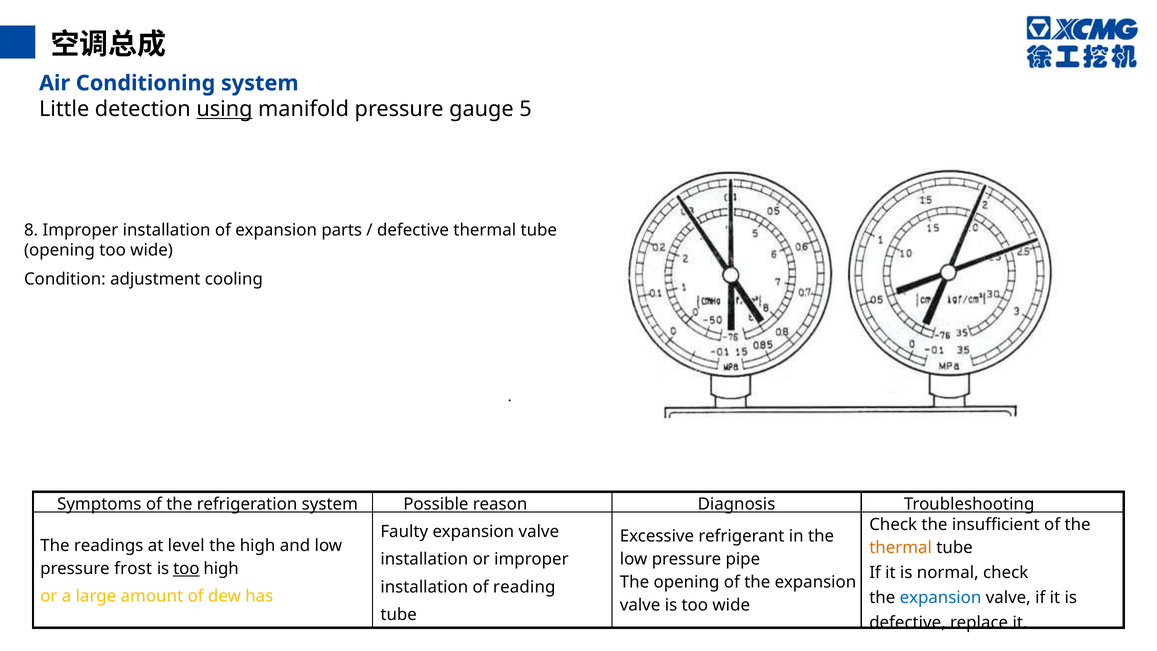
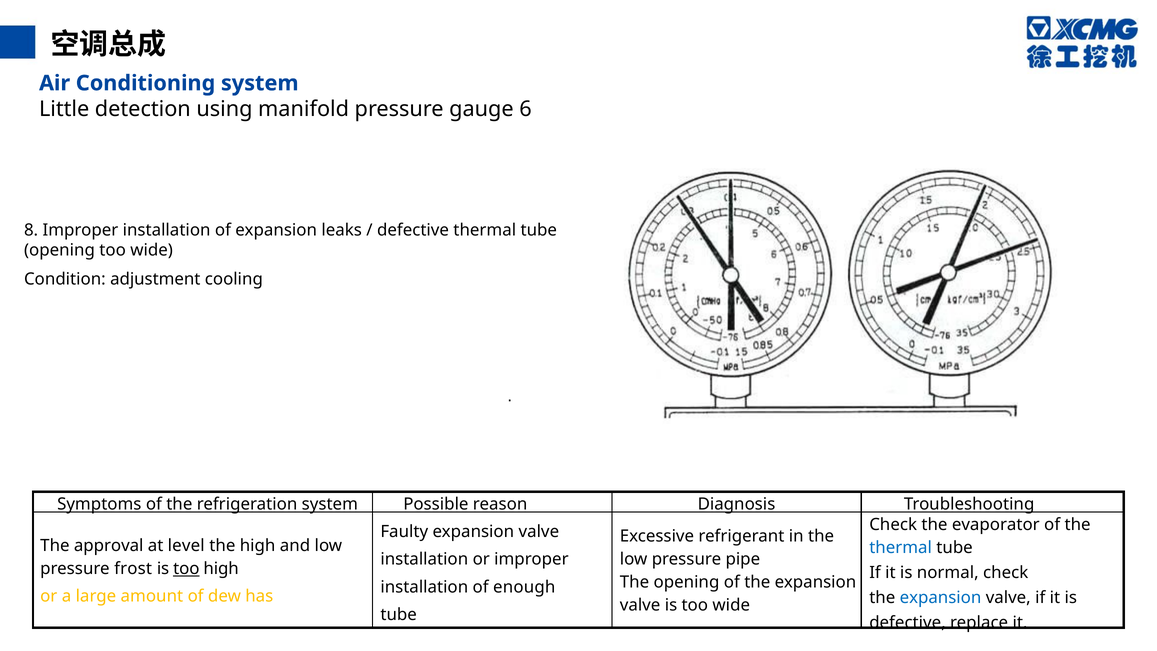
using underline: present -> none (224, 109)
5: 5 -> 6 (526, 109)
parts: parts -> leaks (342, 230)
insufficient: insufficient -> evaporator (996, 524)
readings: readings -> approval (109, 545)
thermal colour: orange -> blue (901, 547)
reading: reading -> enough (524, 587)
